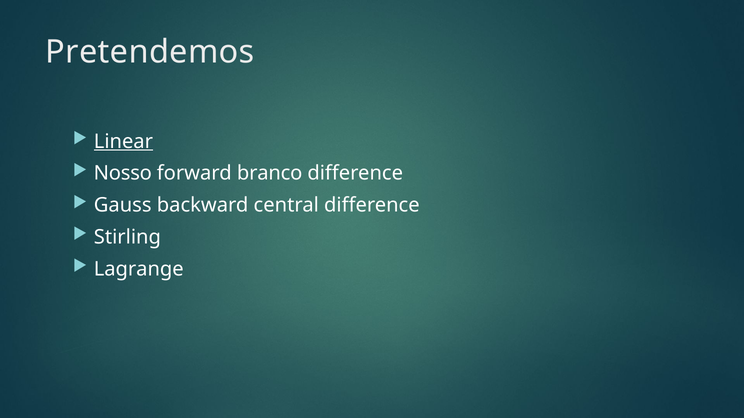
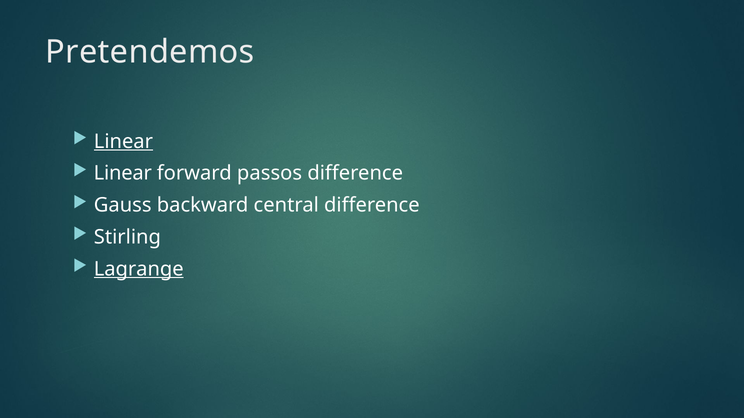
Nosso: Nosso -> Linear (123, 173)
branco: branco -> passos (270, 173)
Lagrange underline: none -> present (139, 269)
